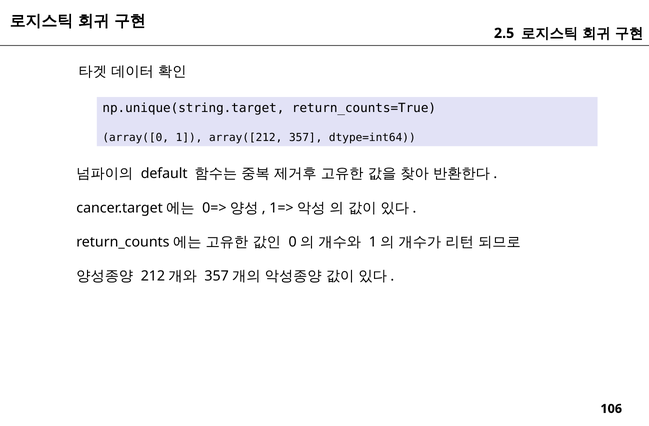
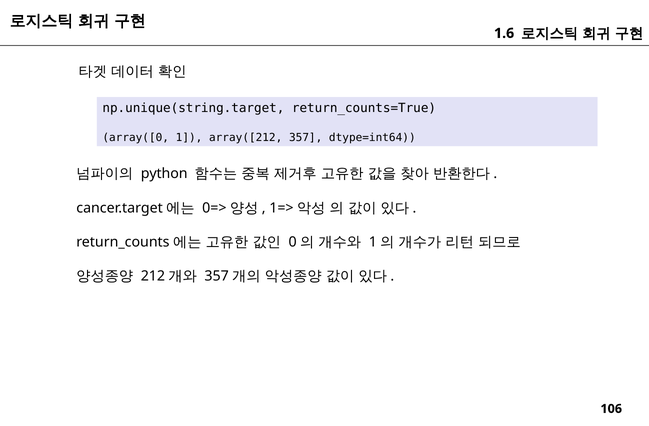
2.5: 2.5 -> 1.6 (504, 33)
default: default -> python (164, 174)
